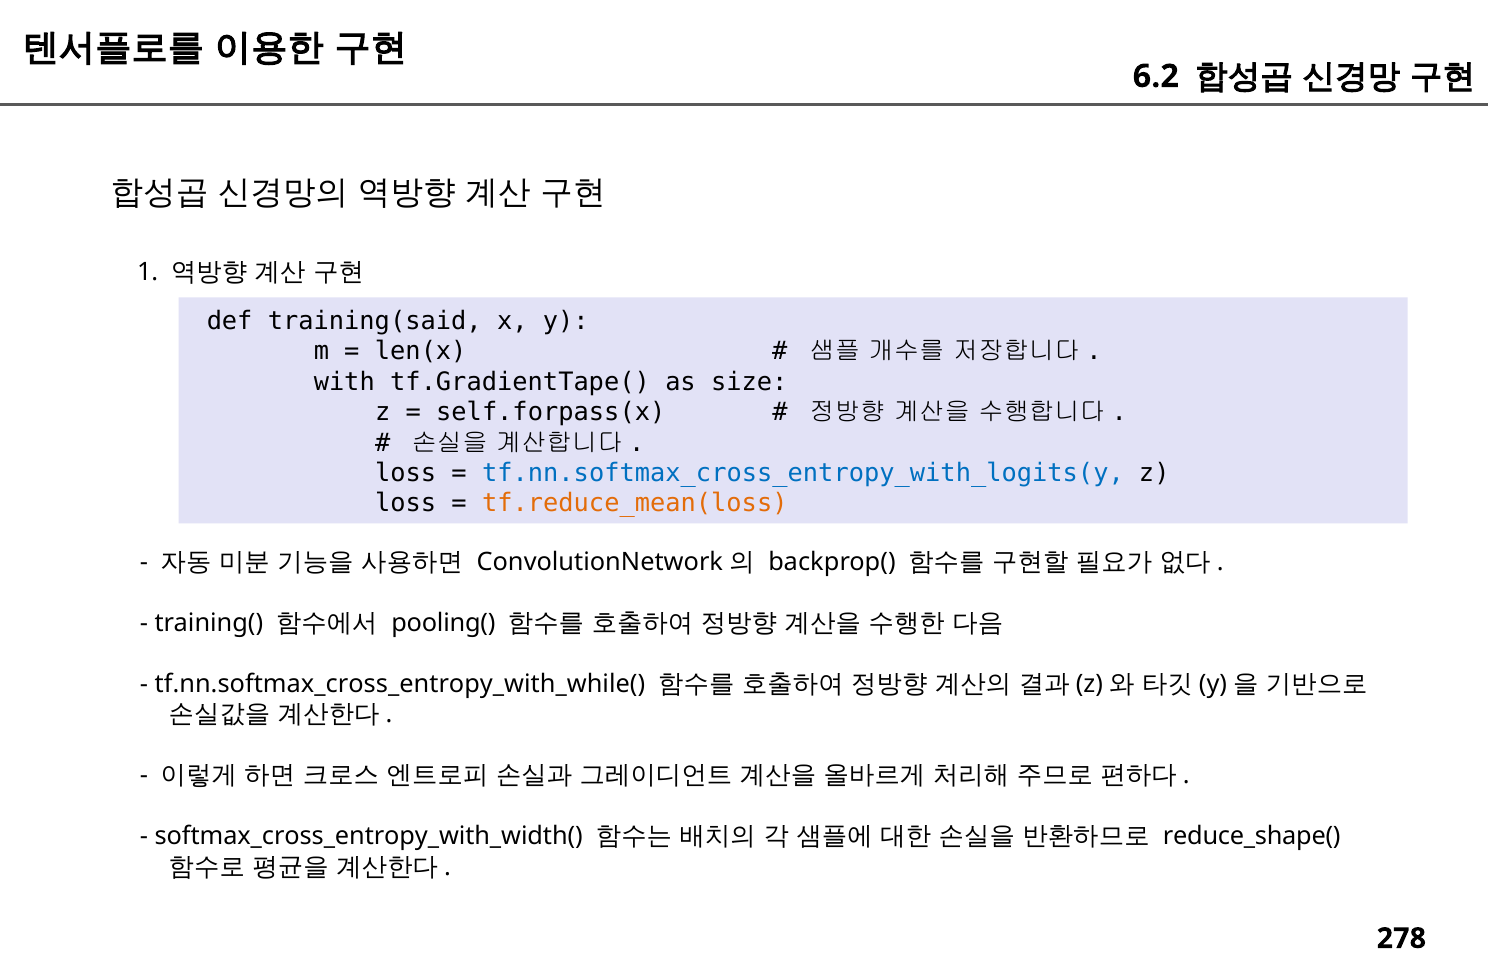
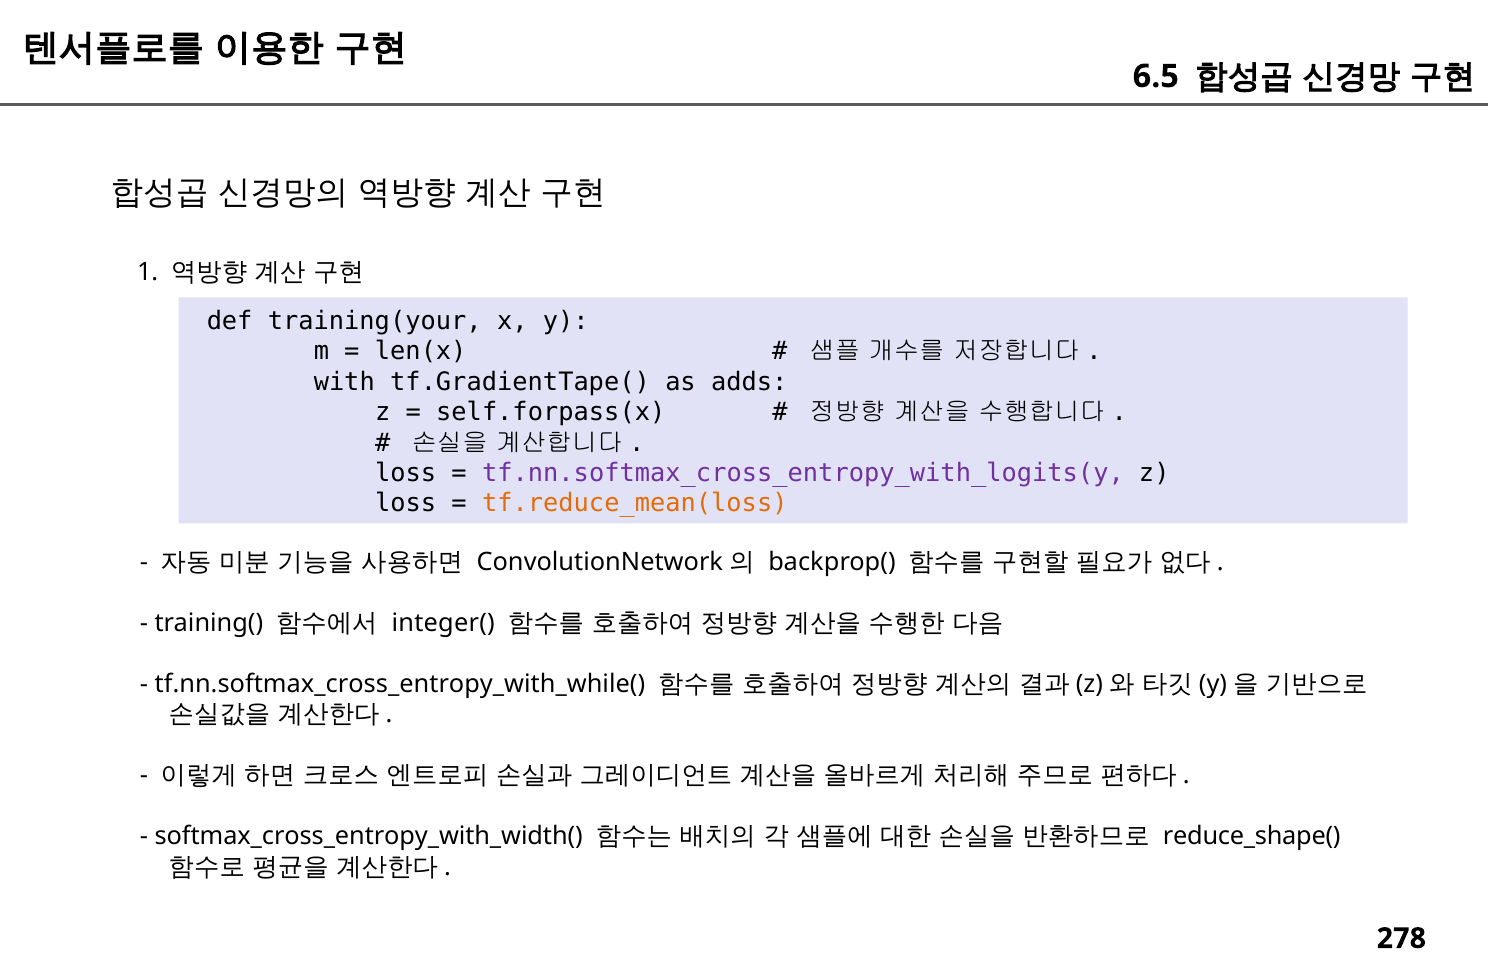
6.2: 6.2 -> 6.5 (1156, 76)
training(said: training(said -> training(your (375, 321)
size: size -> adds (749, 382)
tf.nn.softmax_cross_entropy_with_logits(y colour: blue -> purple (803, 473)
pooling(: pooling( -> integer( (443, 623)
